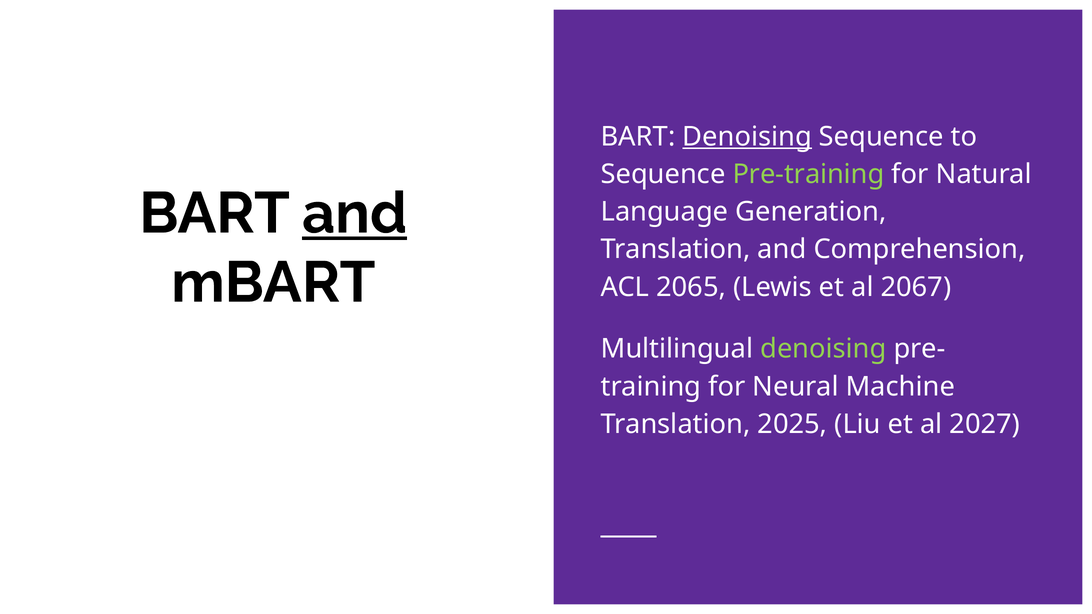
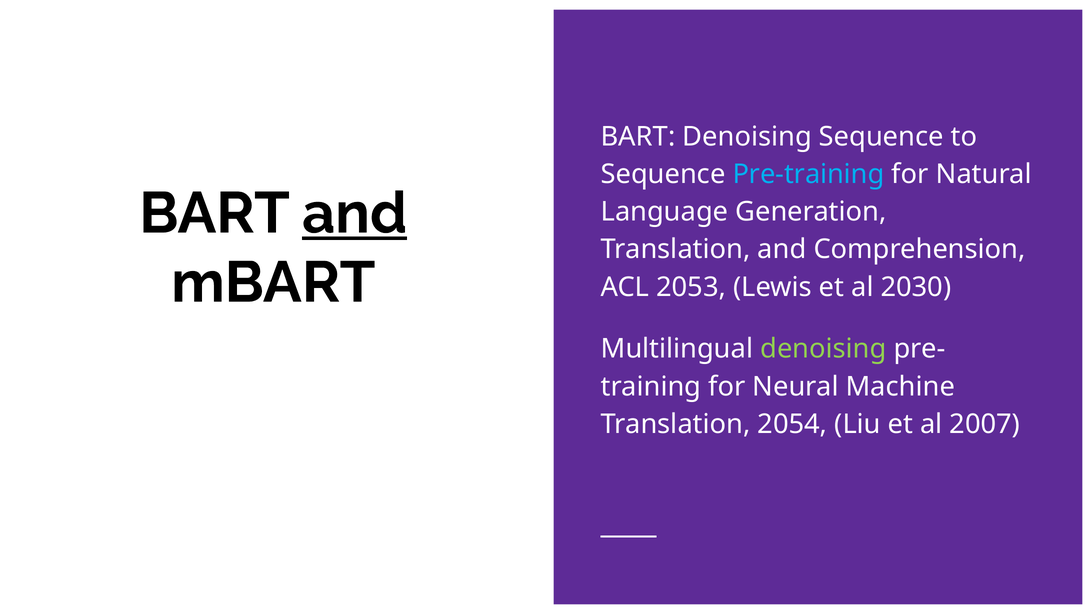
Denoising underline: present -> none (747, 137)
Pre-training colour: light green -> light blue (809, 174)
2065: 2065 -> 2053 (691, 287)
2067: 2067 -> 2030 (916, 287)
2025: 2025 -> 2054 (792, 424)
2027: 2027 -> 2007 (985, 424)
